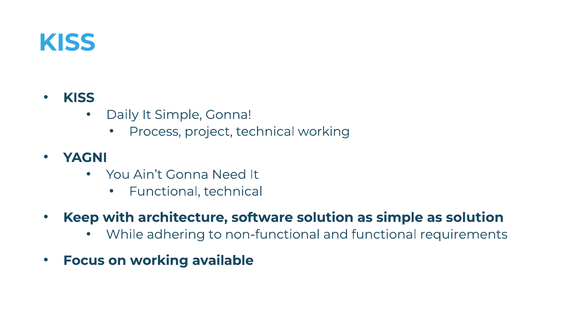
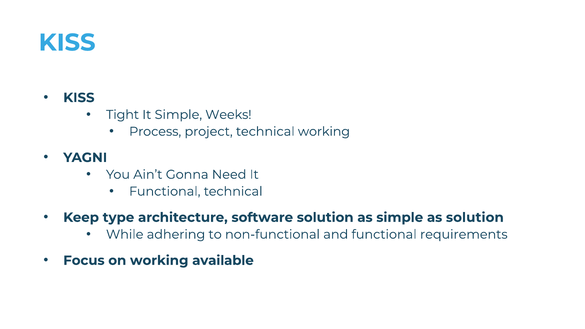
Daily: Daily -> Tight (123, 115)
Simple Gonna: Gonna -> Weeks (228, 115)
with: with -> type (118, 217)
